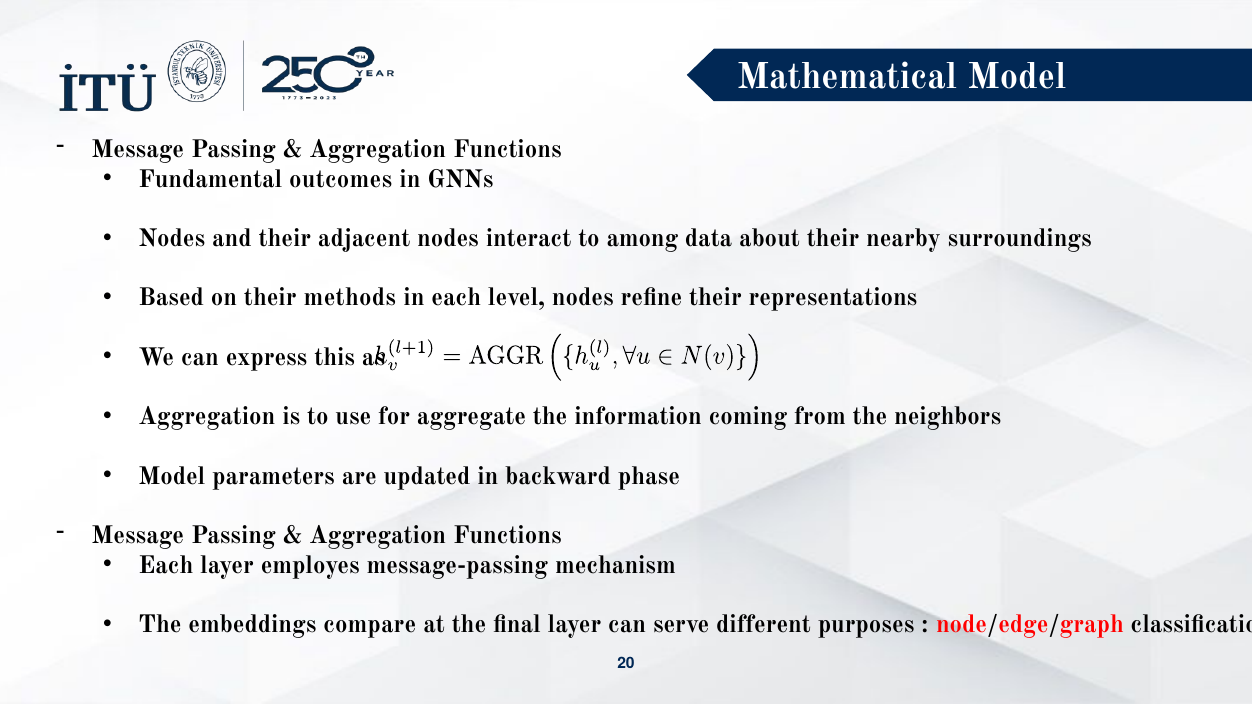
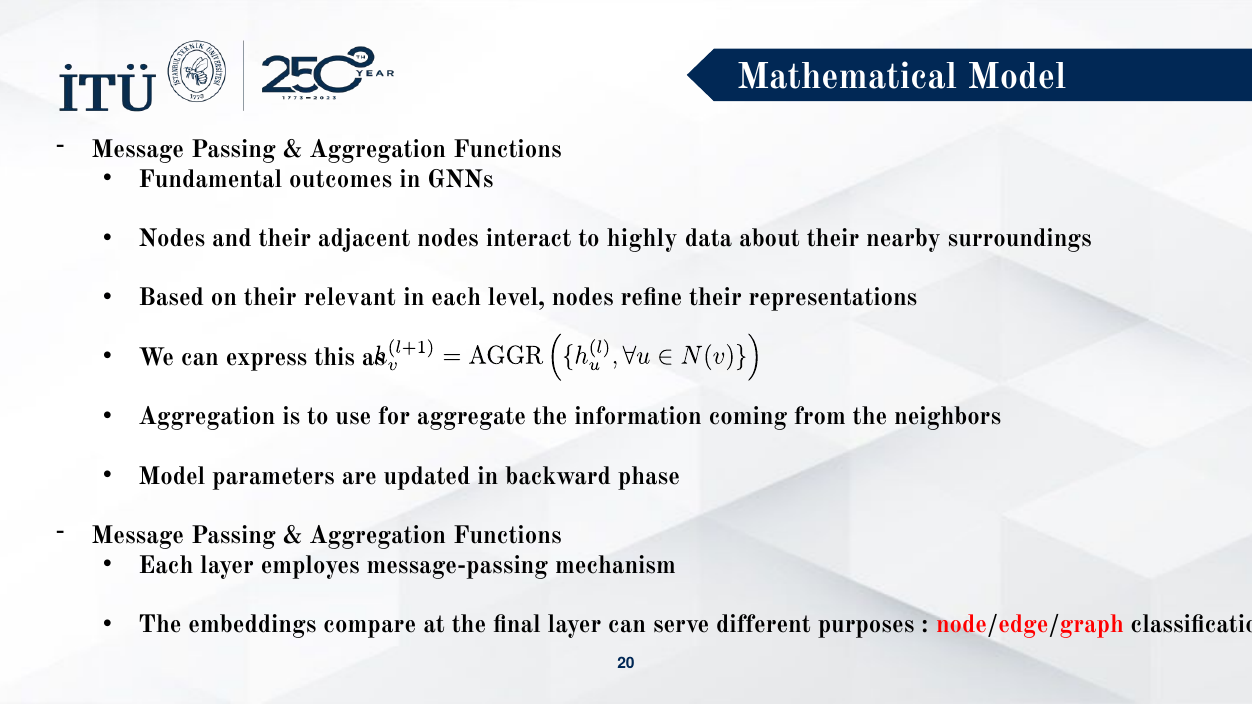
among: among -> highly (642, 238)
methods: methods -> relevant (350, 298)
